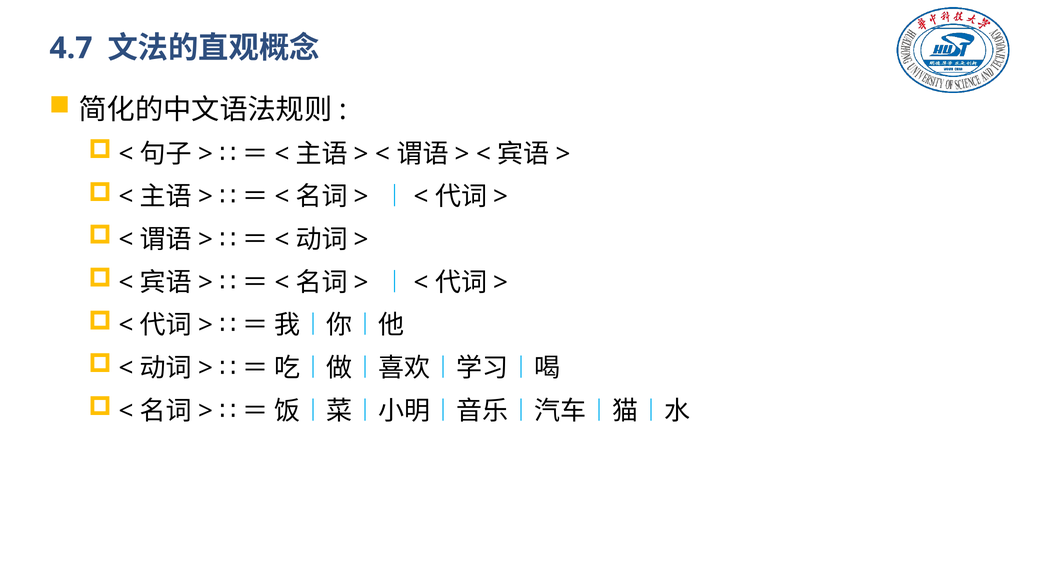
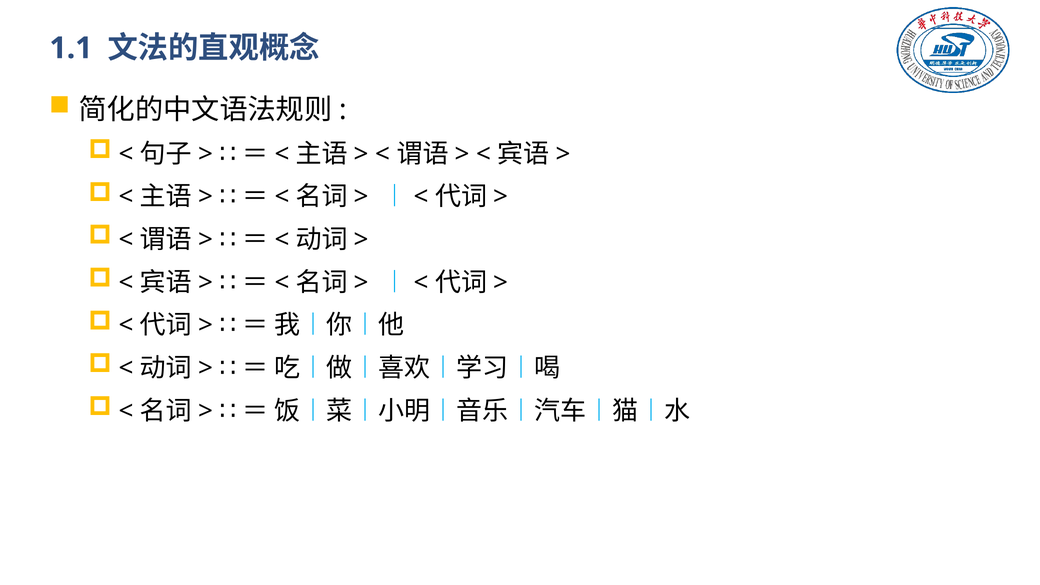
4.7: 4.7 -> 1.1 (71, 48)
